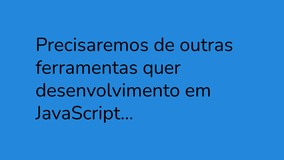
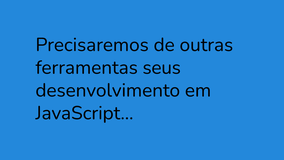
quer: quer -> seus (162, 67)
